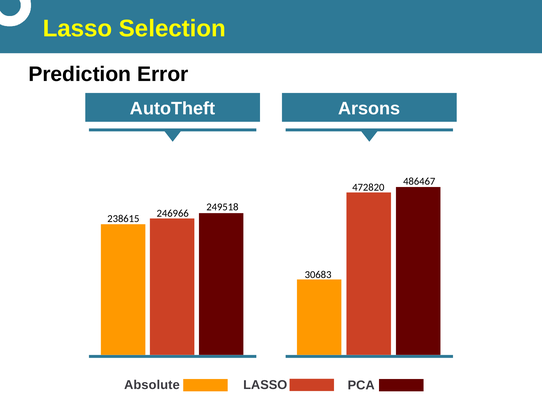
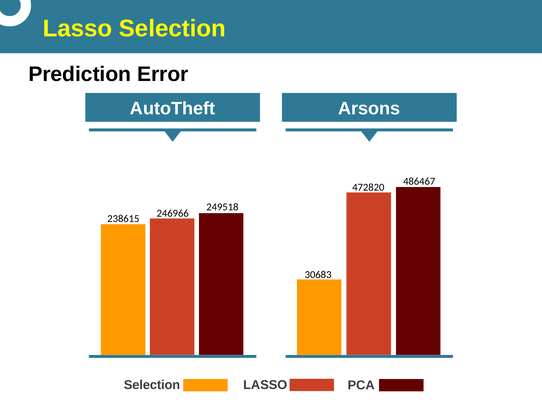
Absolute: Absolute -> Selection (152, 385)
